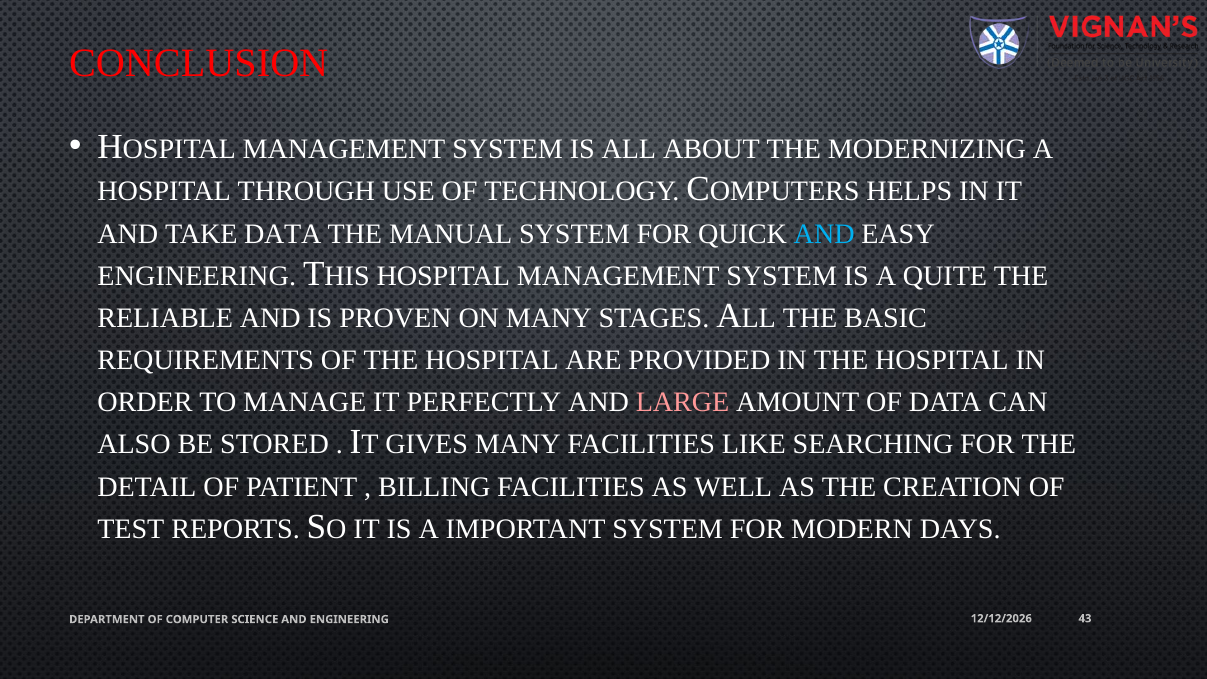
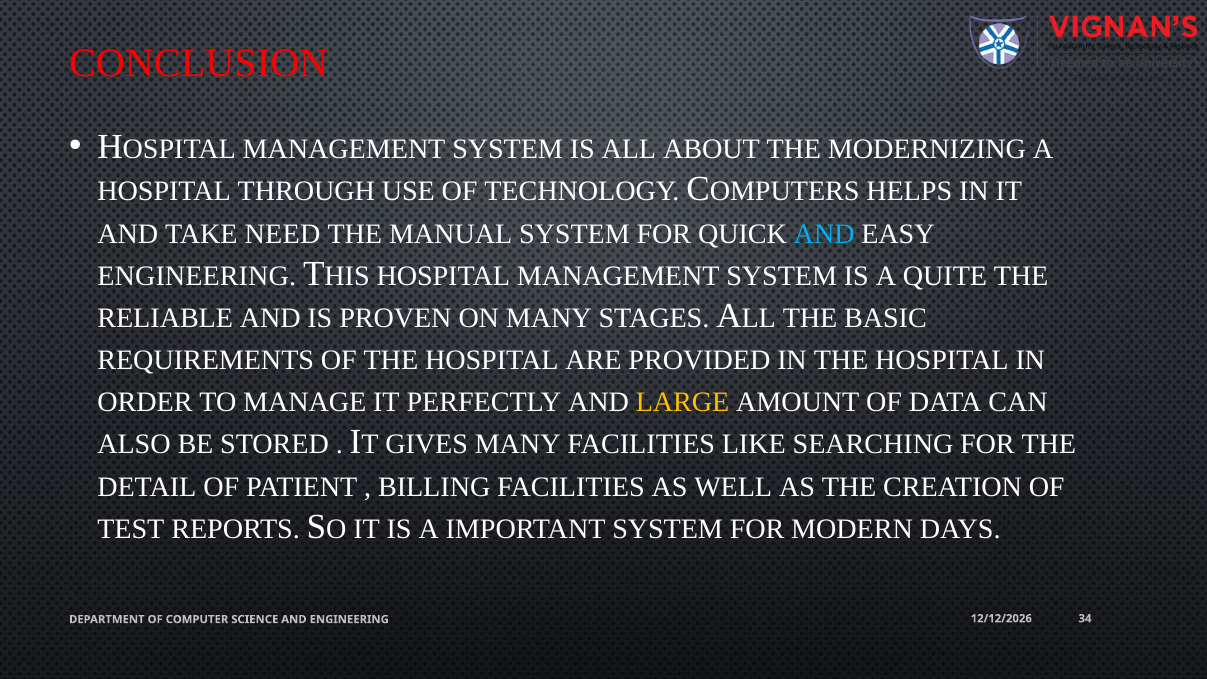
TAKE DATA: DATA -> NEED (282, 234)
LARGE colour: pink -> yellow (683, 402)
43: 43 -> 34 (1085, 618)
